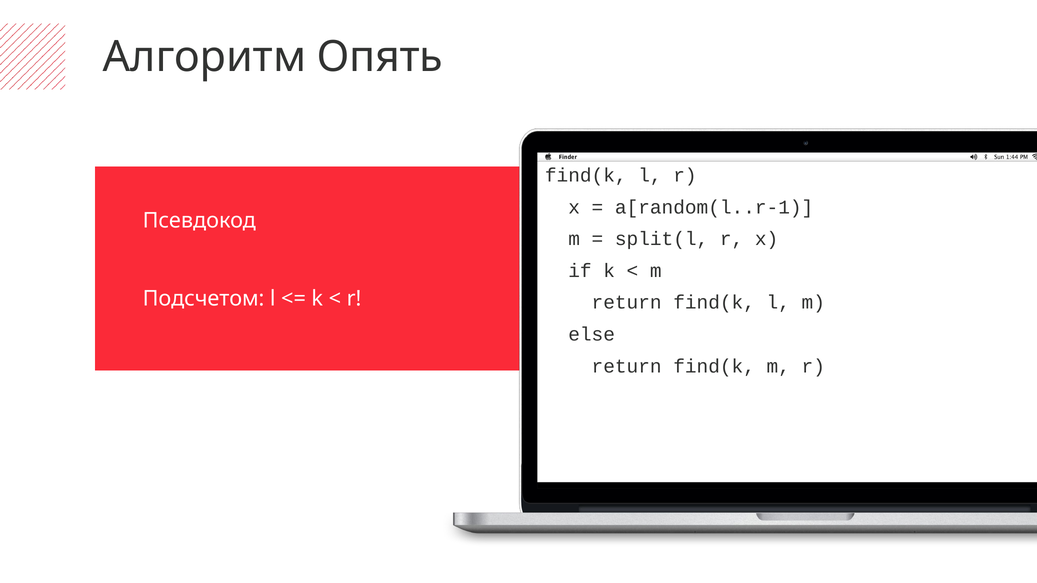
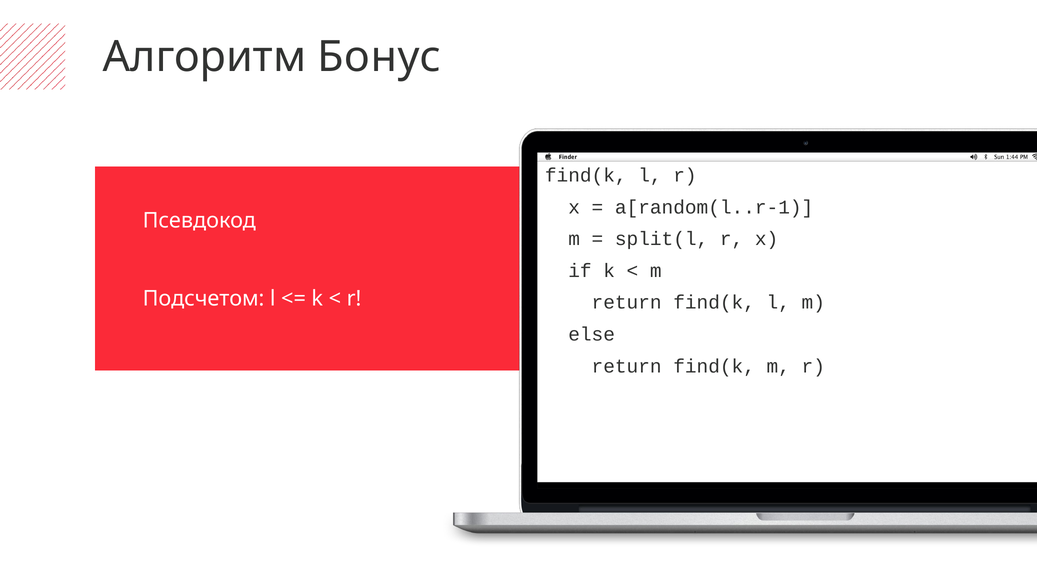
Опять: Опять -> Бонус (379, 57)
